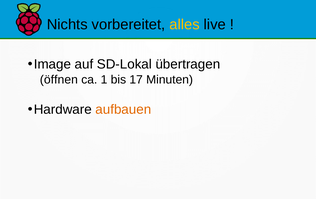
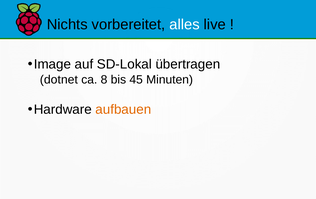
alles colour: yellow -> white (185, 24)
öffnen: öffnen -> dotnet (59, 80)
1: 1 -> 8 (104, 80)
17: 17 -> 45 (136, 80)
